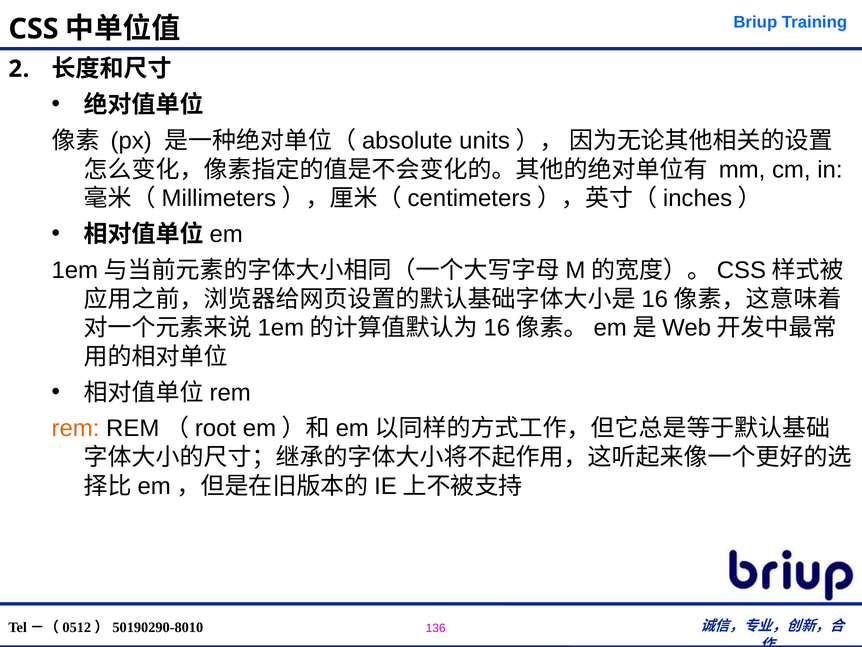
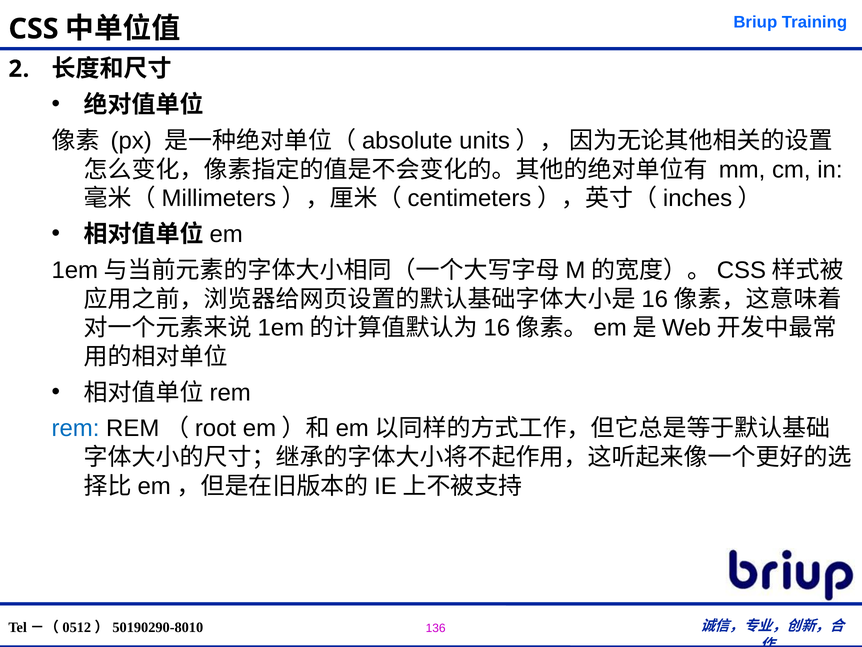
rem colour: orange -> blue (75, 428)
